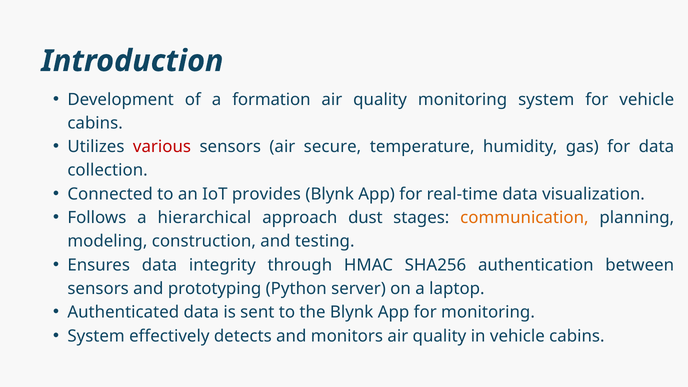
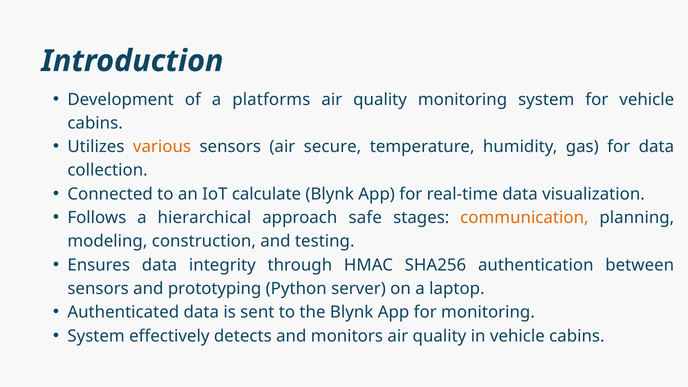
formation: formation -> platforms (271, 99)
various colour: red -> orange (162, 147)
provides: provides -> calculate (267, 194)
dust: dust -> safe (365, 218)
